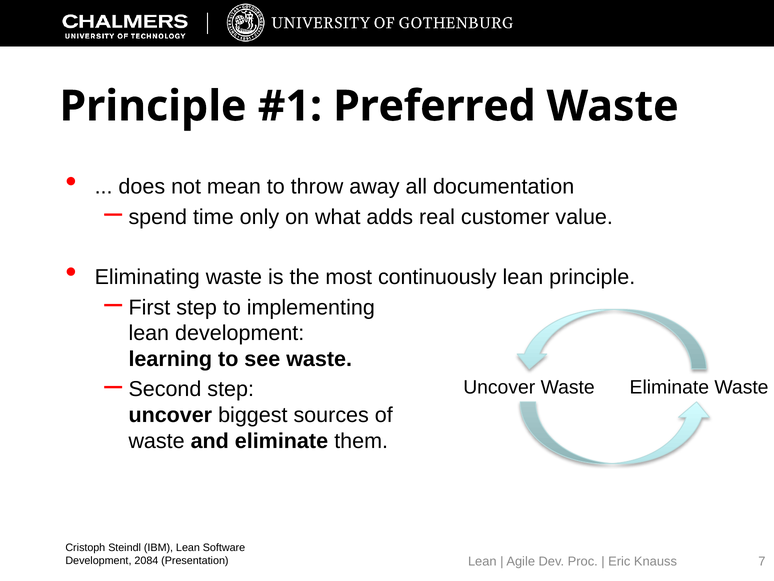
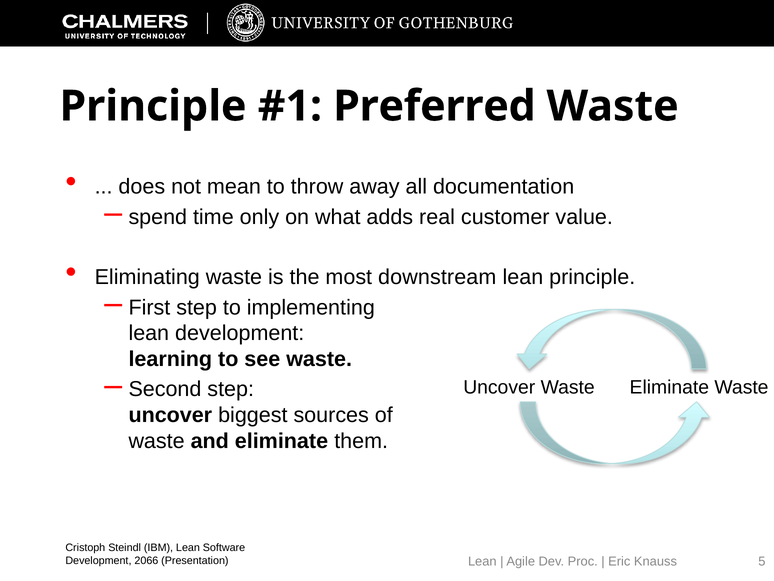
continuously: continuously -> downstream (437, 277)
2084: 2084 -> 2066 (146, 560)
7: 7 -> 5 (762, 561)
